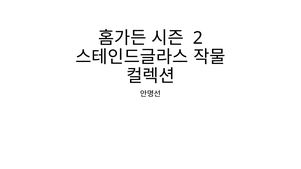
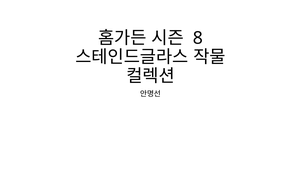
2: 2 -> 8 (198, 38)
